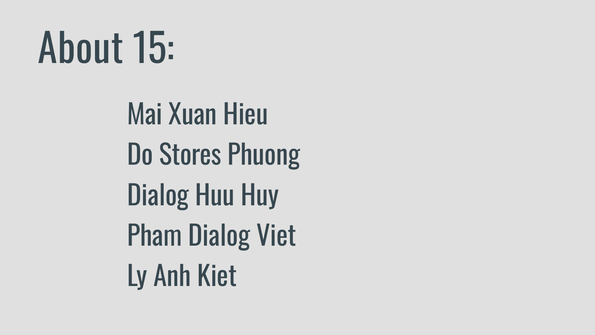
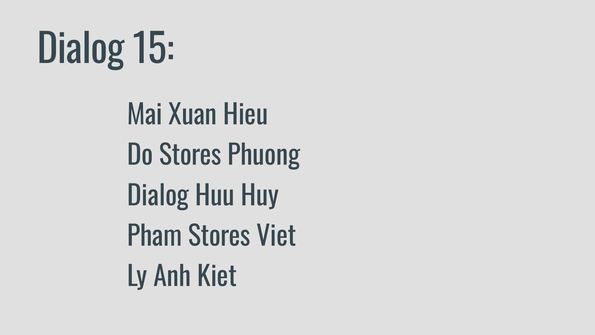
About: About -> Dialog (81, 50)
Pham Dialog: Dialog -> Stores (219, 237)
